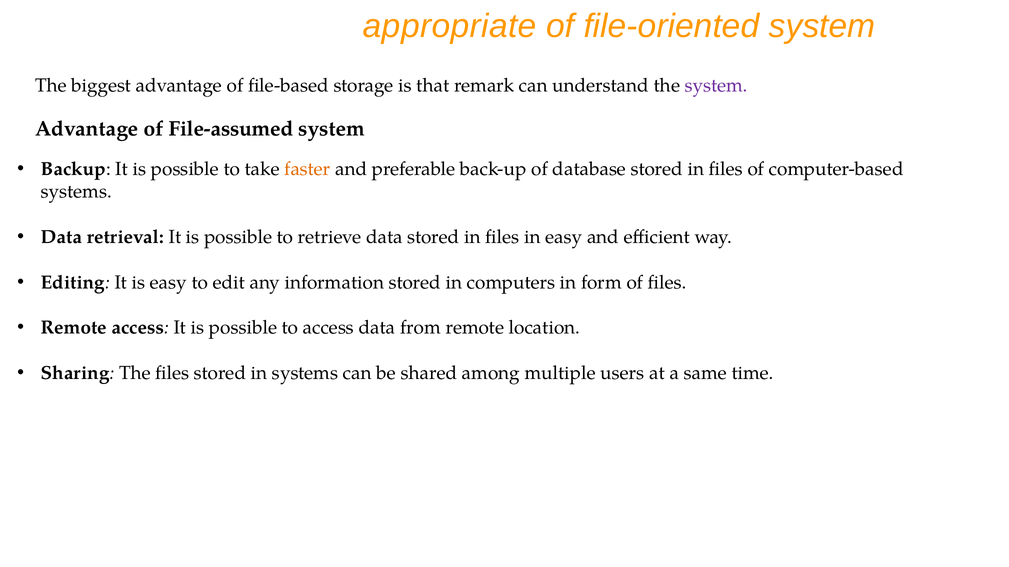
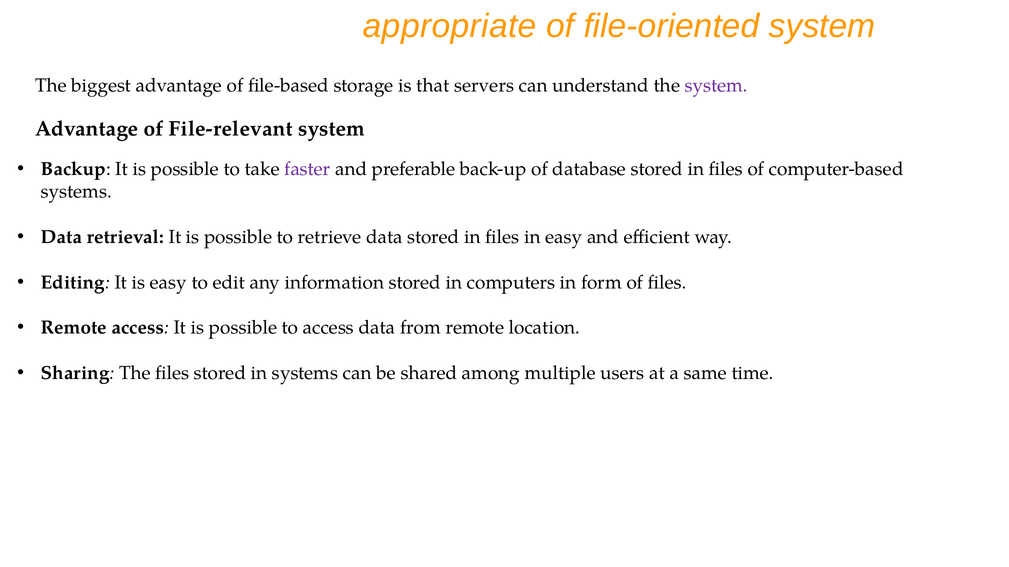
remark: remark -> servers (484, 86)
File-assumed: File-assumed -> File-relevant (231, 129)
faster colour: orange -> purple (307, 169)
